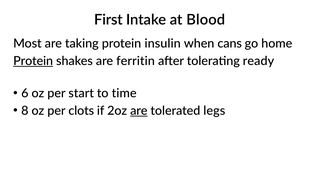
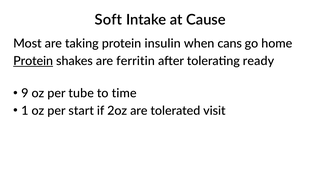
First: First -> Soft (108, 20)
Blood: Blood -> Cause (206, 20)
6: 6 -> 9 (25, 94)
start: start -> tube (81, 94)
8: 8 -> 1 (25, 111)
clots: clots -> start (81, 111)
are underline: present -> none (139, 111)
legs: legs -> visit (214, 111)
